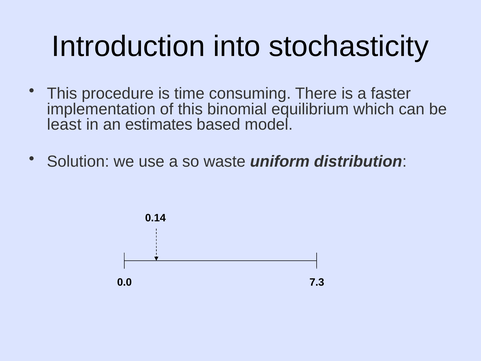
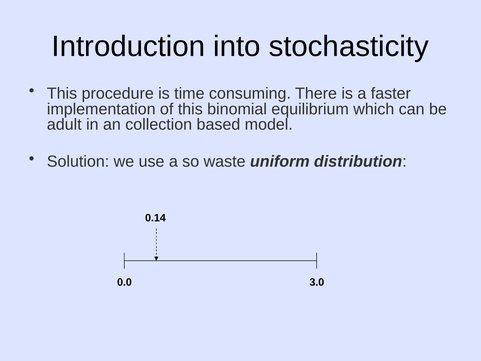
least: least -> adult (64, 124)
estimates: estimates -> collection (159, 124)
7.3: 7.3 -> 3.0 (317, 282)
